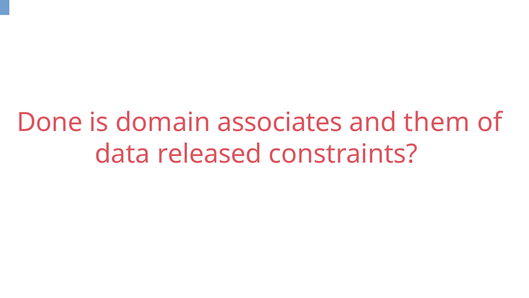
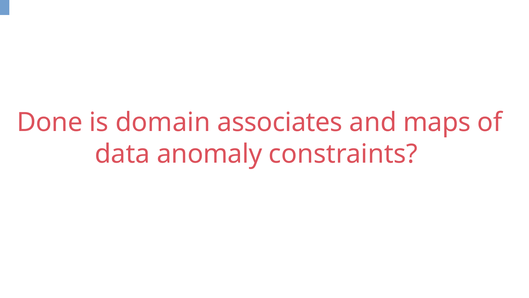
them: them -> maps (437, 122)
released: released -> anomaly (209, 154)
